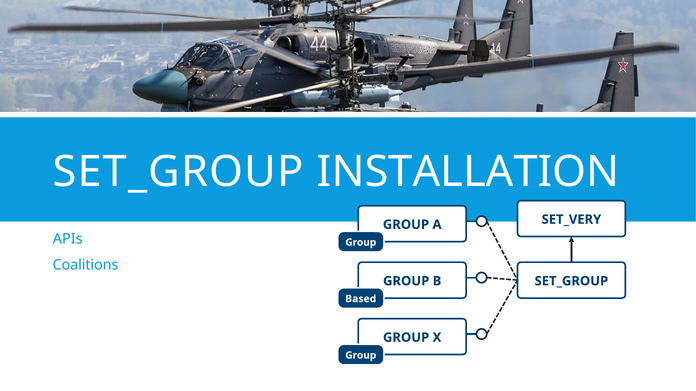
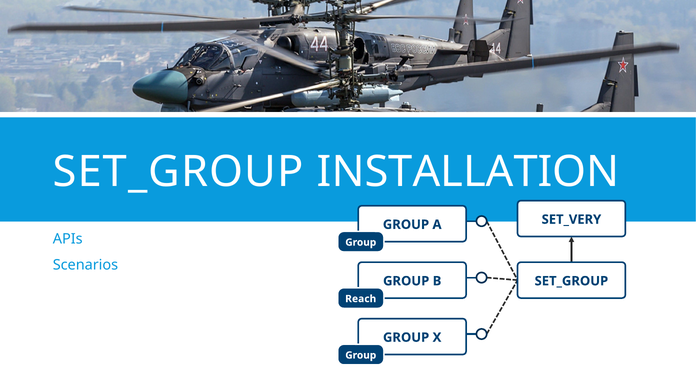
Coalitions: Coalitions -> Scenarios (85, 265)
Based: Based -> Reach (361, 299)
